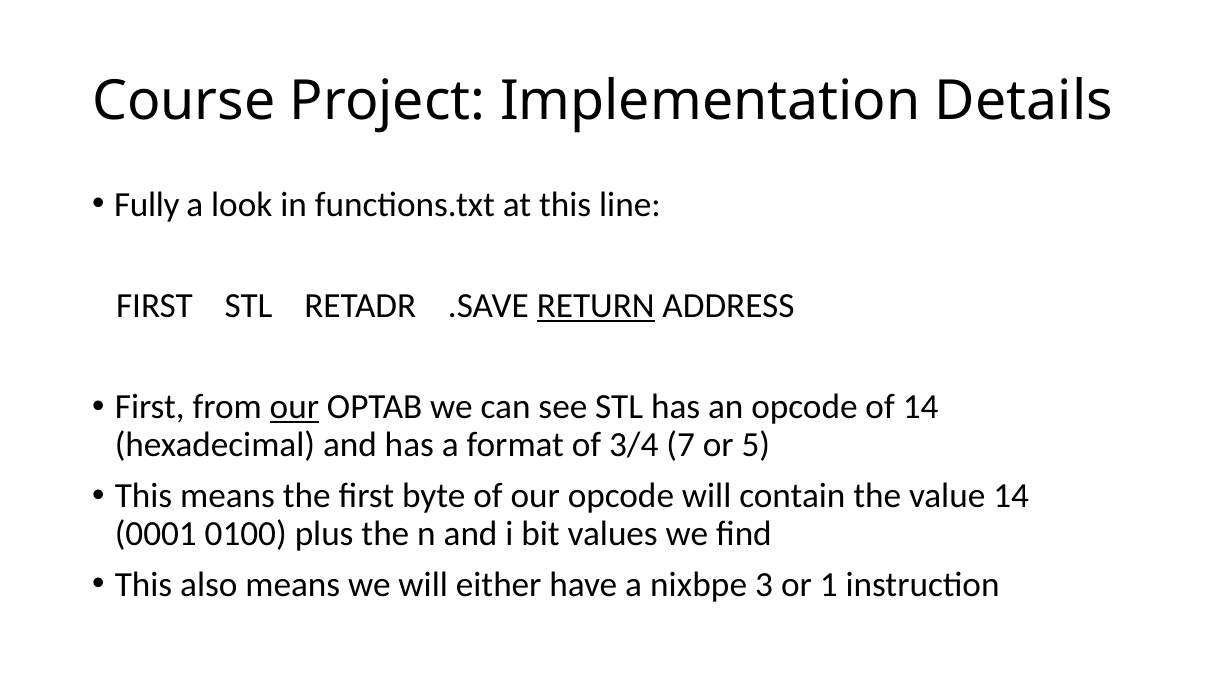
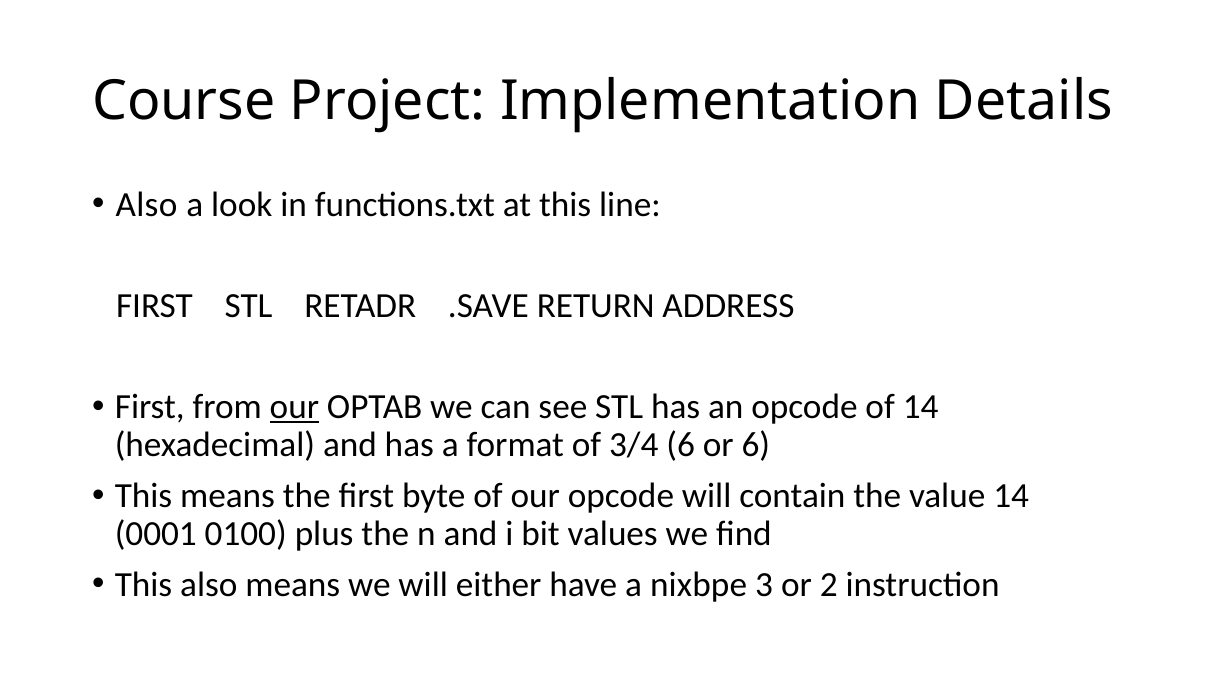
Fully: Fully -> Also (146, 204)
RETURN underline: present -> none (596, 306)
3/4 7: 7 -> 6 (681, 445)
or 5: 5 -> 6 (756, 445)
1: 1 -> 2 (829, 585)
